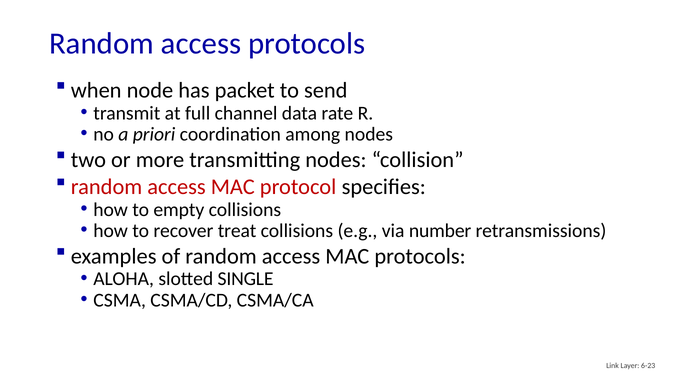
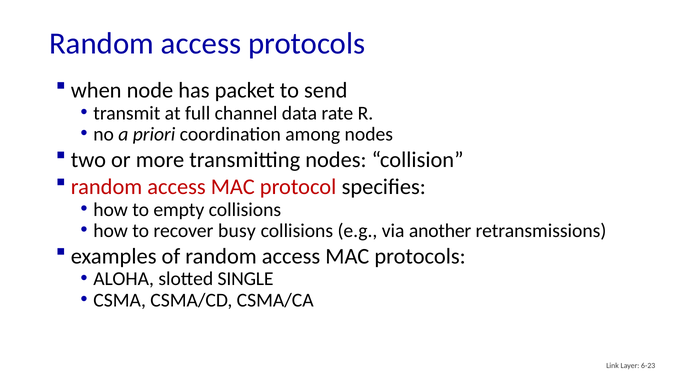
treat: treat -> busy (237, 231)
number: number -> another (440, 231)
